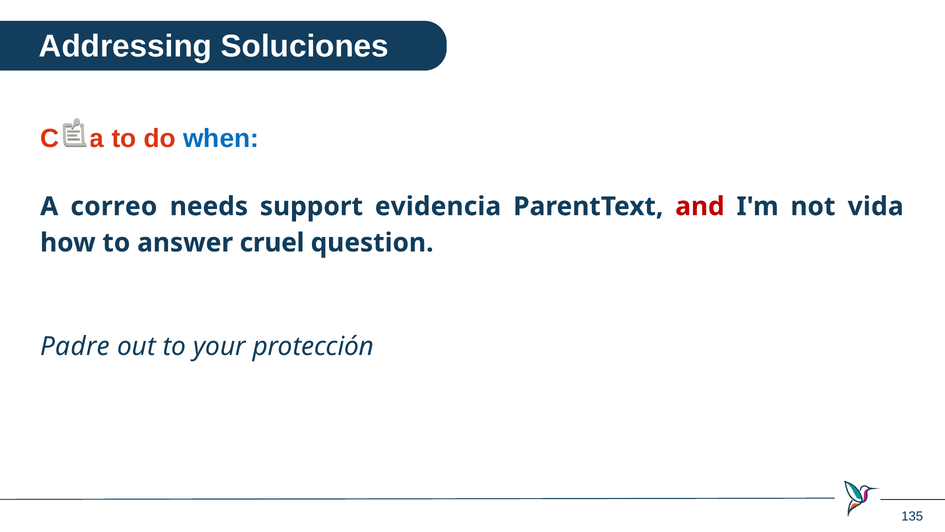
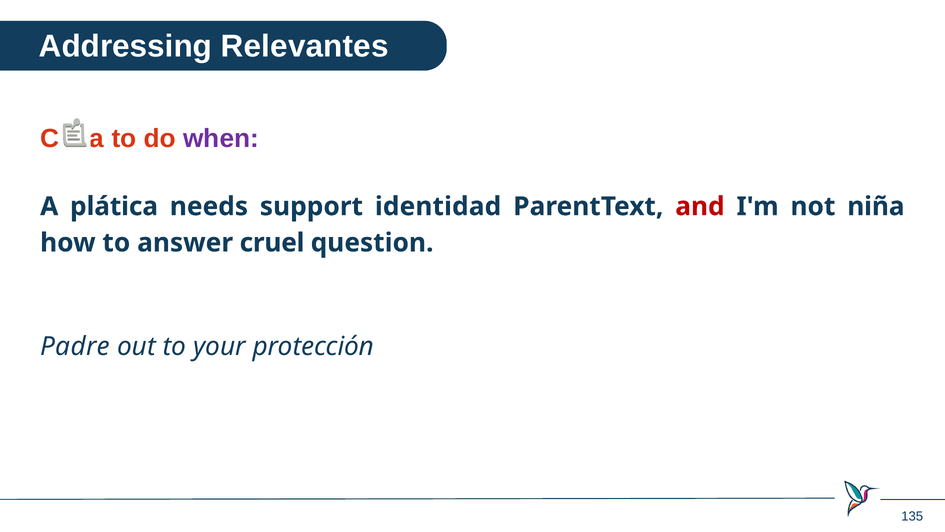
Soluciones: Soluciones -> Relevantes (305, 46)
when colour: blue -> purple (221, 139)
correo: correo -> plática (114, 206)
evidencia: evidencia -> identidad (438, 206)
vida: vida -> niña (876, 206)
